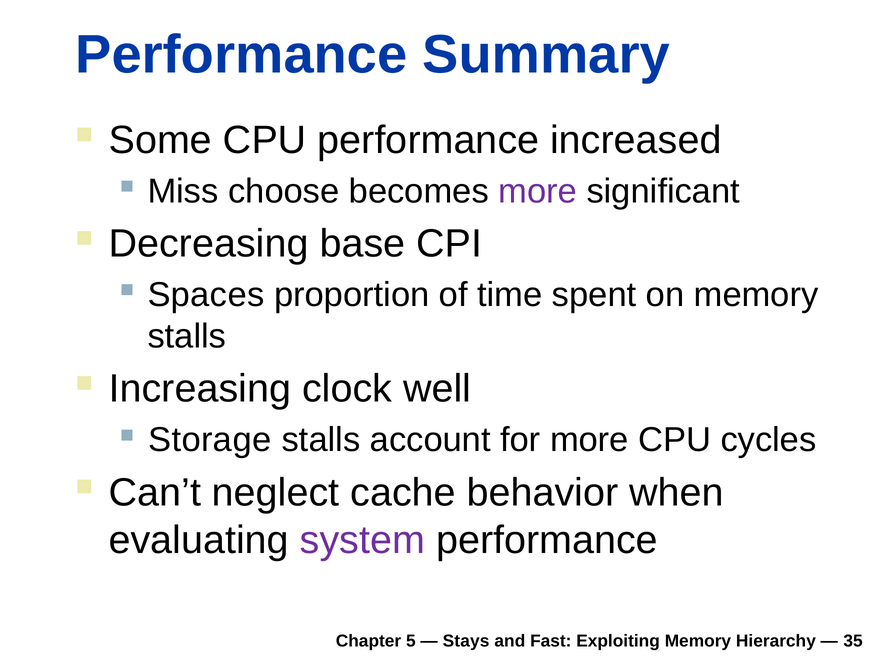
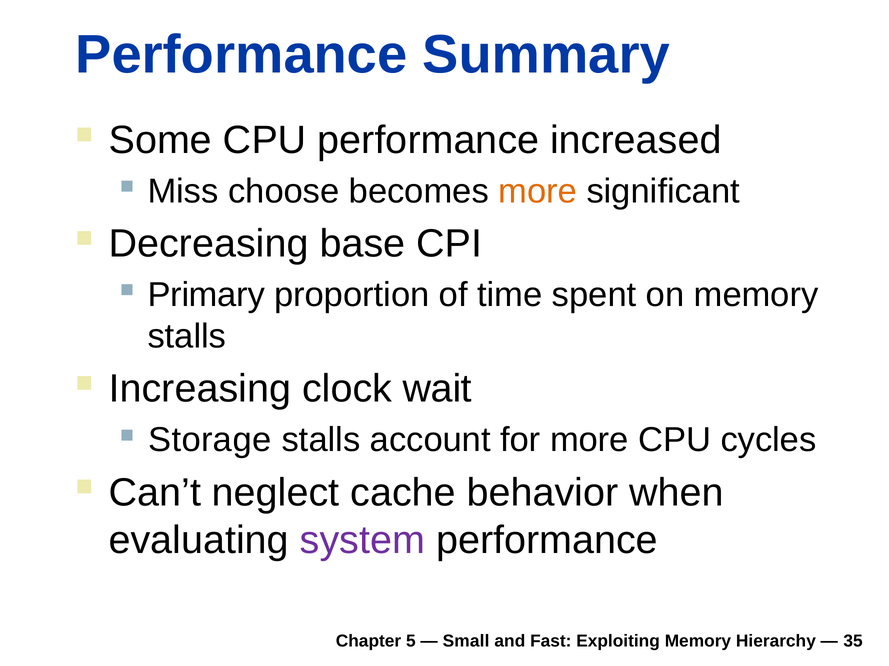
more colour: purple -> orange (538, 191)
Spaces: Spaces -> Primary (206, 295)
well: well -> wait (437, 389)
Stays: Stays -> Small (466, 642)
